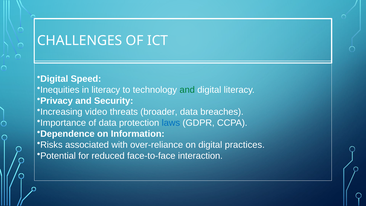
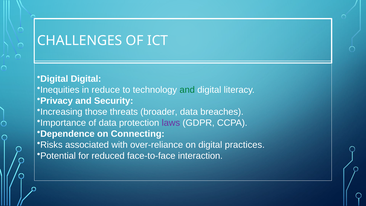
Digital Speed: Speed -> Digital (86, 79)
in literacy: literacy -> reduce (106, 90)
video: video -> those (96, 112)
laws colour: blue -> purple (171, 123)
Information: Information -> Connecting (138, 134)
